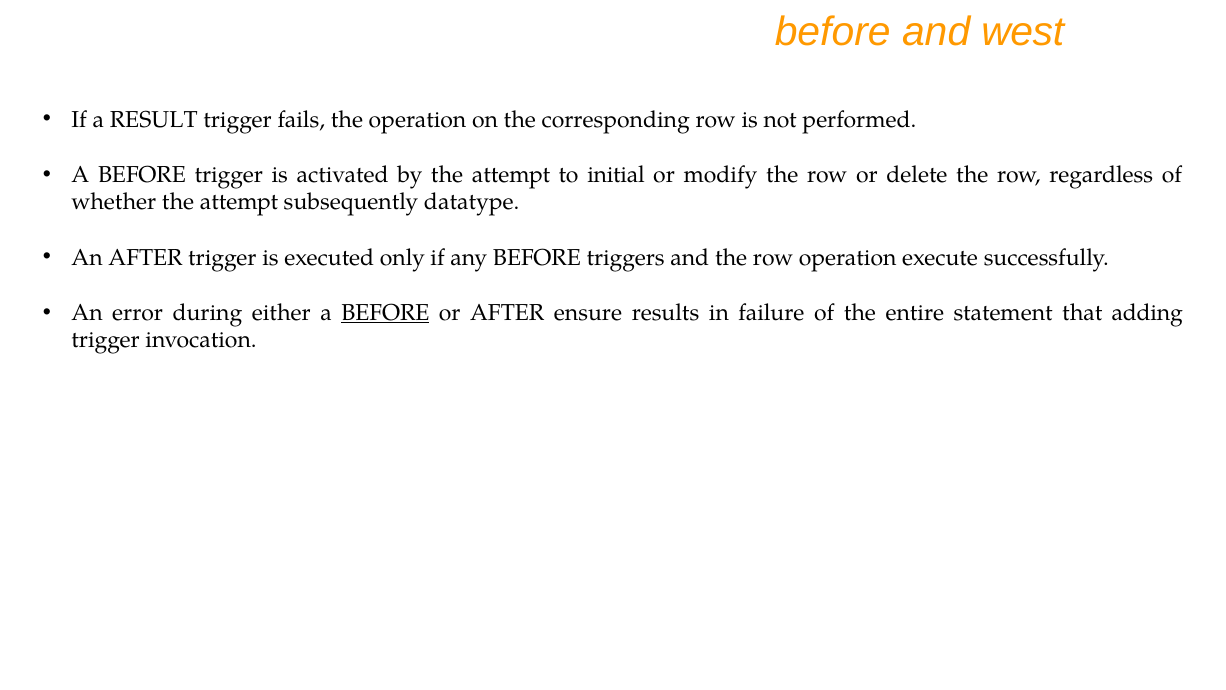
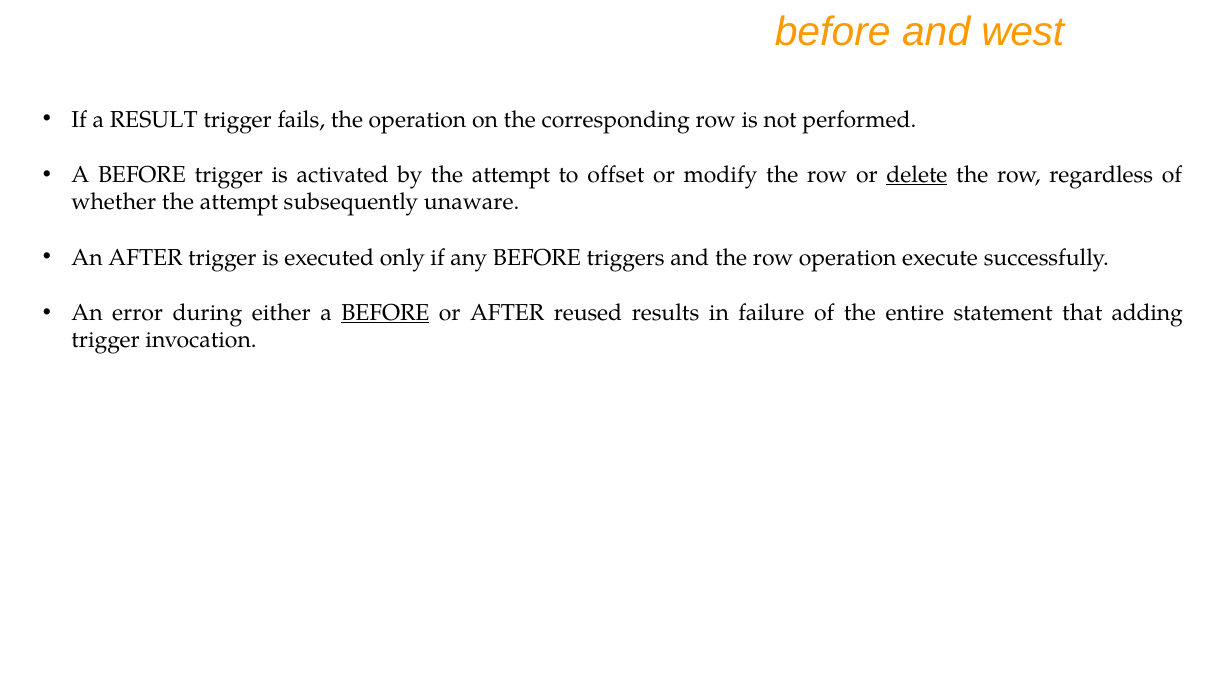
initial: initial -> offset (616, 175)
delete underline: none -> present (917, 175)
datatype: datatype -> unaware (472, 202)
ensure: ensure -> reused (588, 313)
